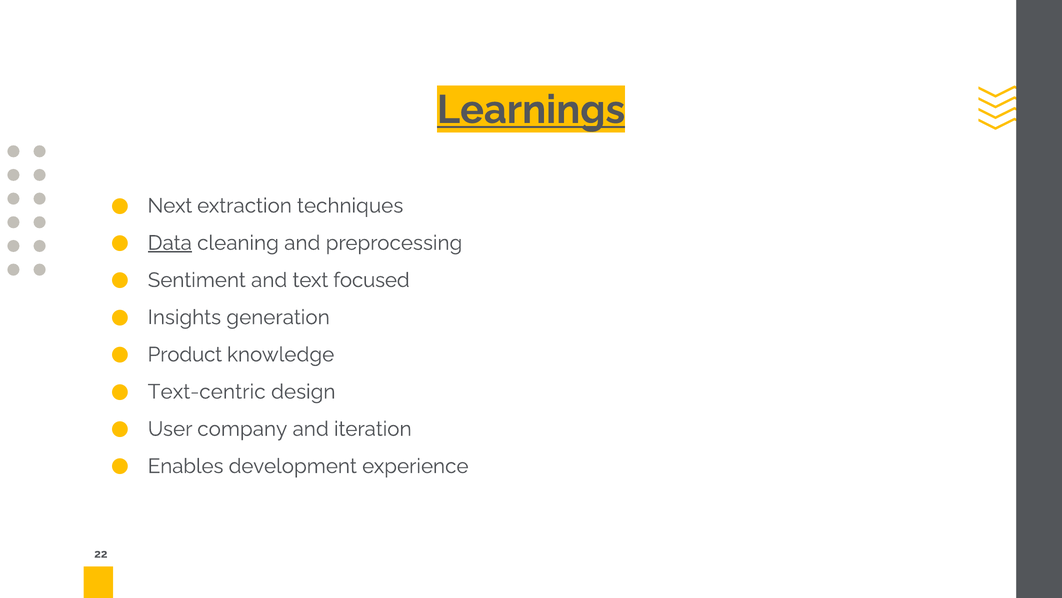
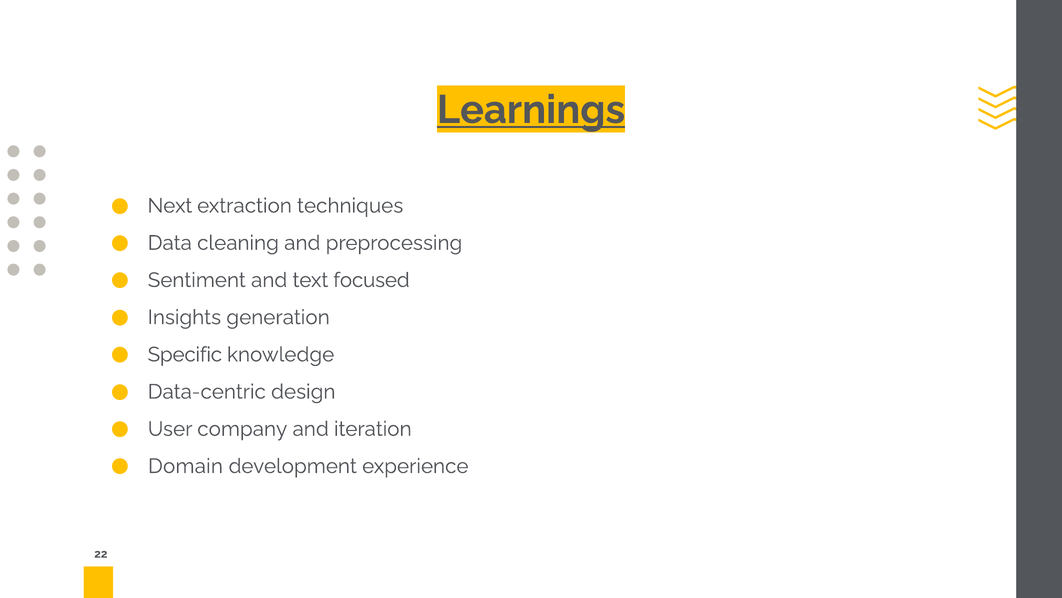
Data underline: present -> none (170, 243)
Product: Product -> Specific (185, 354)
Text-centric: Text-centric -> Data-centric (207, 391)
Enables: Enables -> Domain (185, 466)
